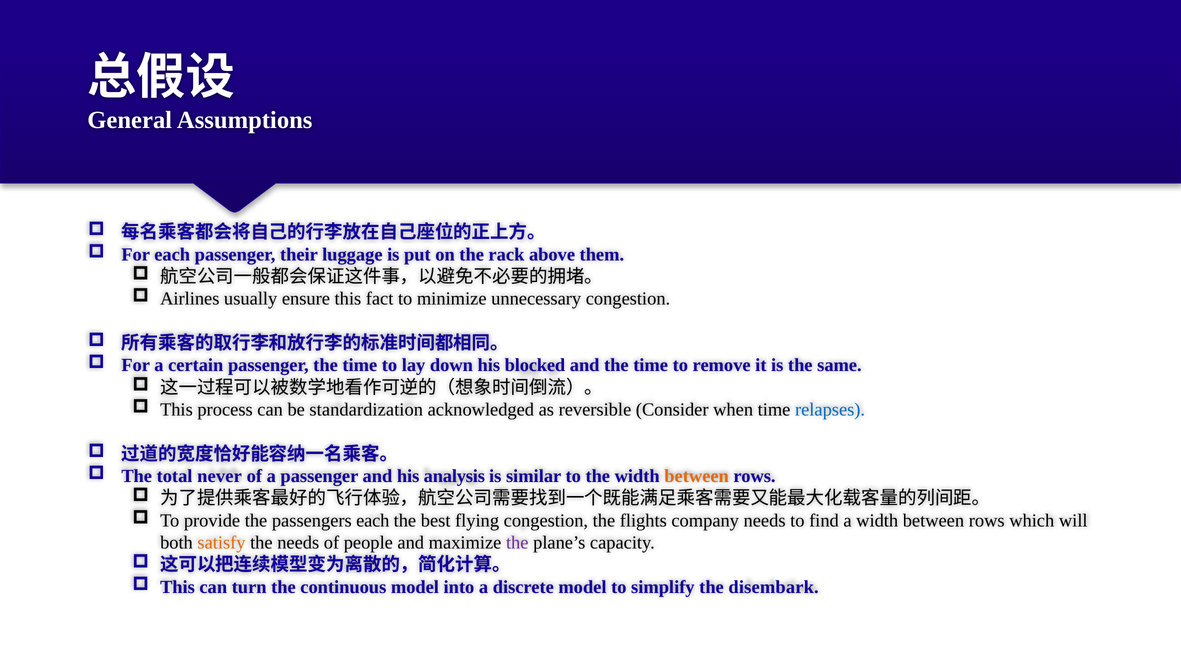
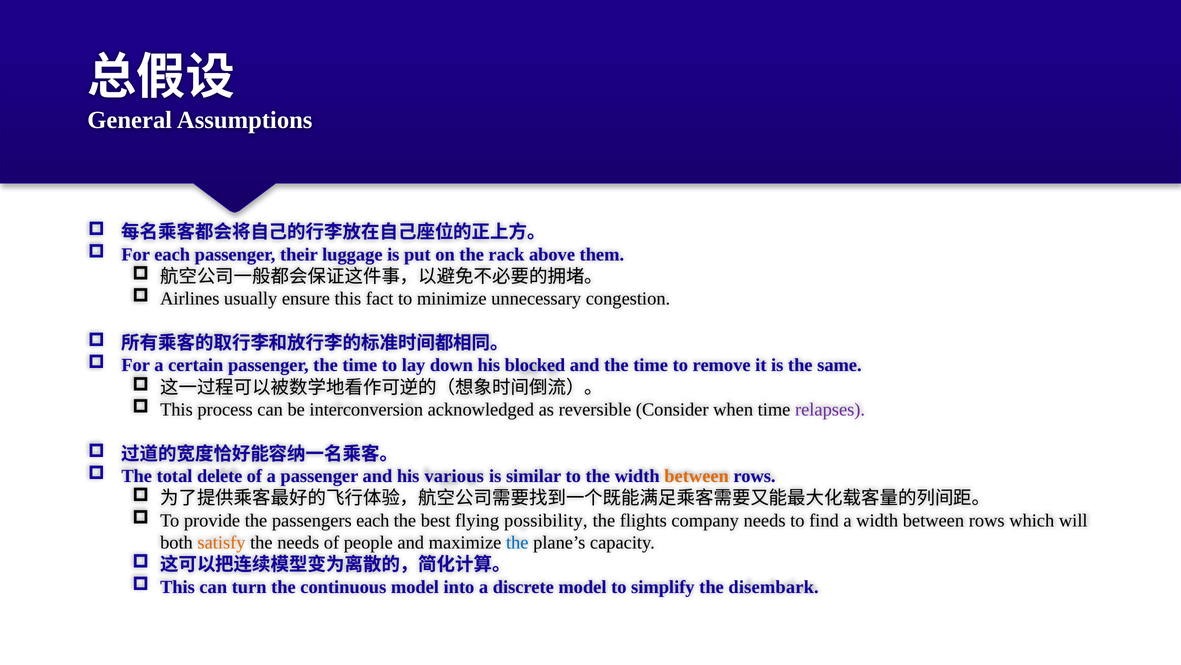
standardization: standardization -> interconversion (366, 409)
relapses colour: blue -> purple (830, 409)
never: never -> delete (220, 476)
analysis: analysis -> various (454, 476)
flying congestion: congestion -> possibility (546, 520)
the colour: purple -> blue (517, 542)
